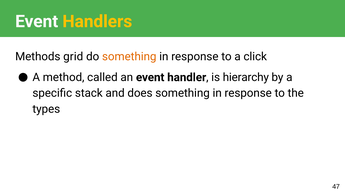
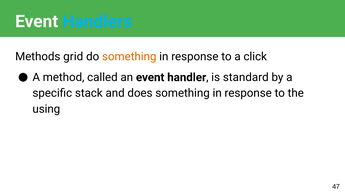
Handlers colour: yellow -> light blue (97, 21)
hierarchy: hierarchy -> standard (246, 77)
types: types -> using (46, 109)
